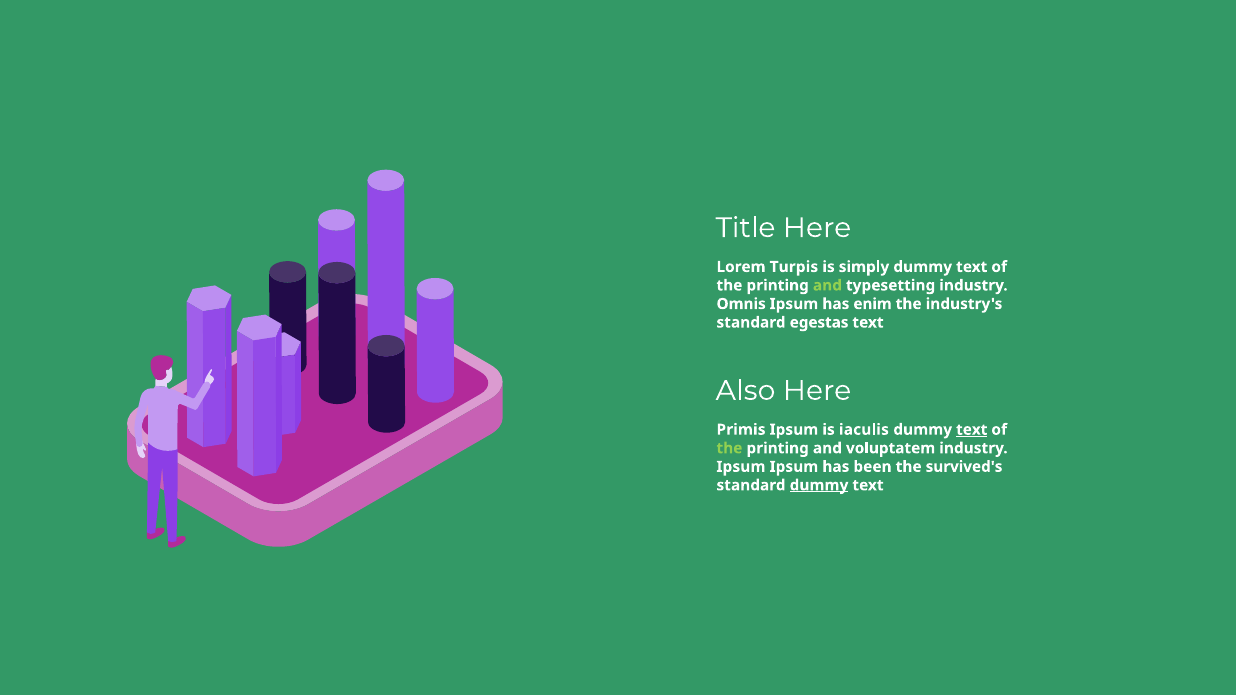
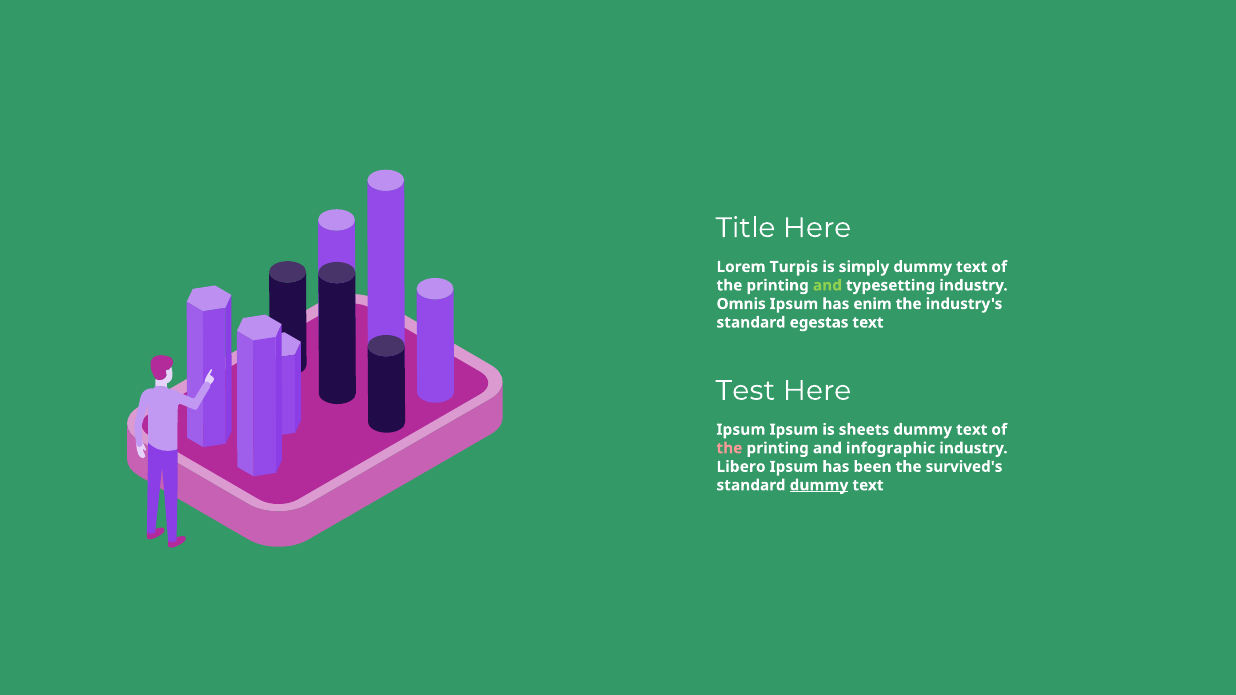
Also: Also -> Test (745, 391)
Primis: Primis -> Ipsum (741, 430)
iaculis: iaculis -> sheets (864, 430)
text underline: present -> none (972, 430)
the colour: light green -> pink (729, 448)
voluptatem: voluptatem -> infographic (891, 448)
Ipsum: Ipsum -> Libero (741, 467)
